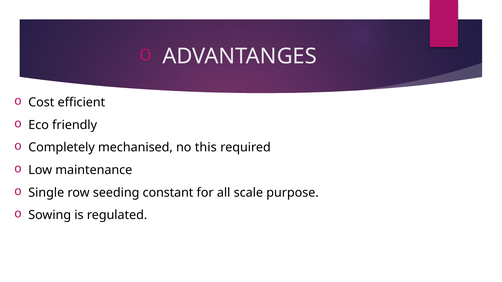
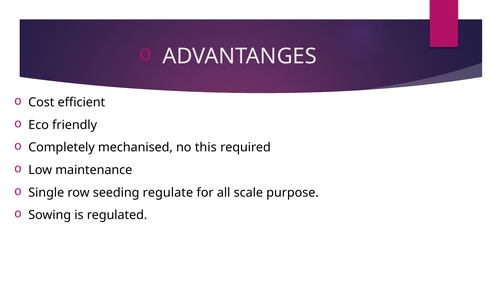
constant: constant -> regulate (168, 193)
